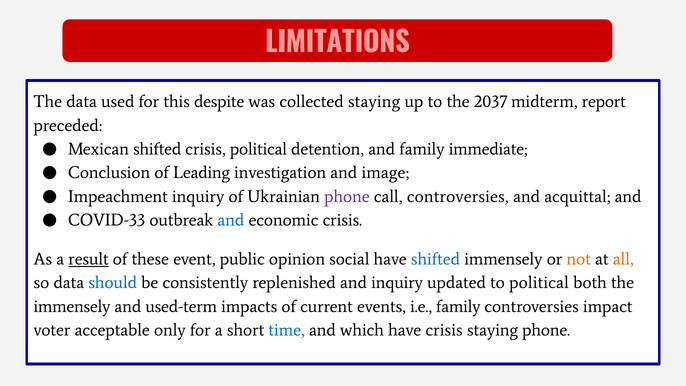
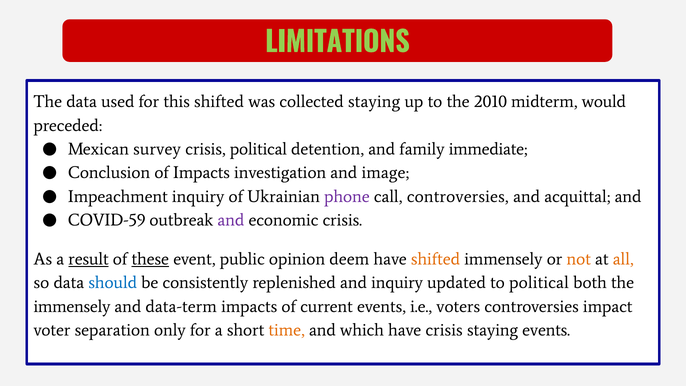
LIMITATIONS colour: pink -> light green (337, 43)
this despite: despite -> shifted (219, 102)
2037: 2037 -> 2010 (491, 102)
report: report -> would (604, 102)
Mexican shifted: shifted -> survey (157, 149)
of Leading: Leading -> Impacts (202, 173)
COVID-33: COVID-33 -> COVID-59 (107, 220)
and colour: blue -> purple (231, 220)
these underline: none -> present (150, 259)
social: social -> deem (349, 259)
shifted colour: blue -> orange (436, 259)
used-term: used-term -> data-term (181, 306)
i.e family: family -> voters (458, 306)
acceptable: acceptable -> separation (112, 330)
time colour: blue -> orange (287, 330)
staying phone: phone -> events (546, 330)
